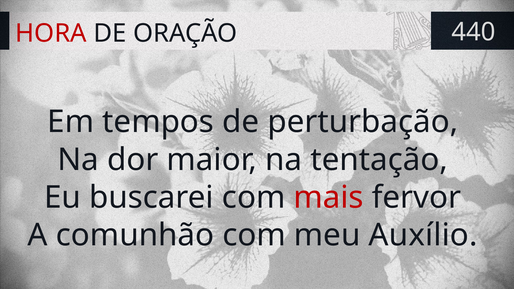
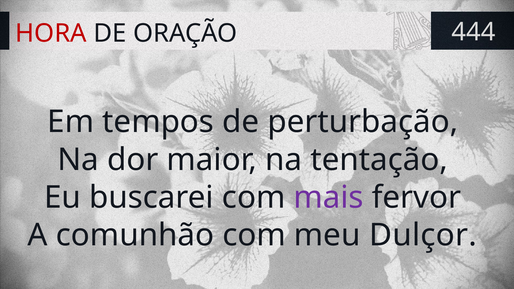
440: 440 -> 444 (474, 32)
mais colour: red -> purple (329, 197)
Auxílio: Auxílio -> Dulçor (423, 235)
